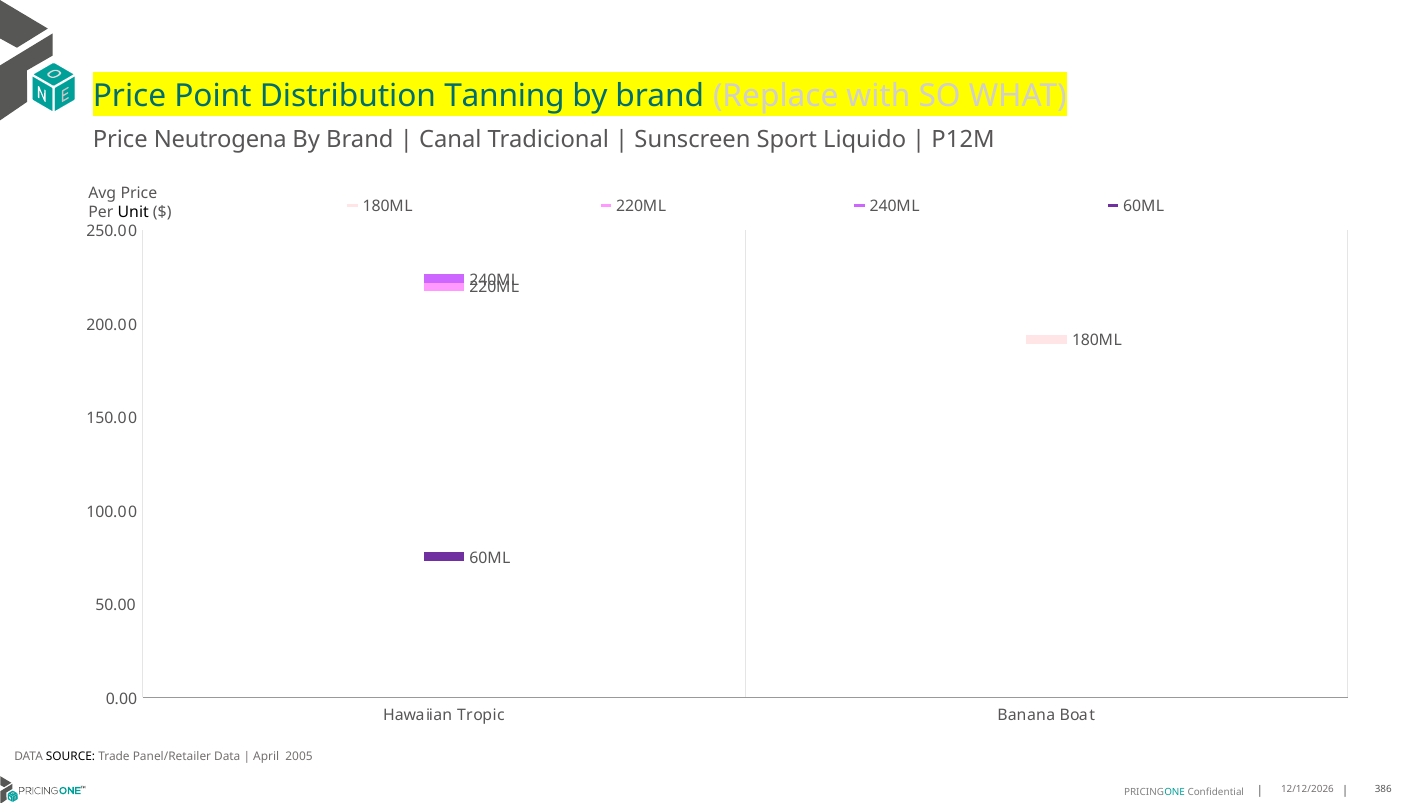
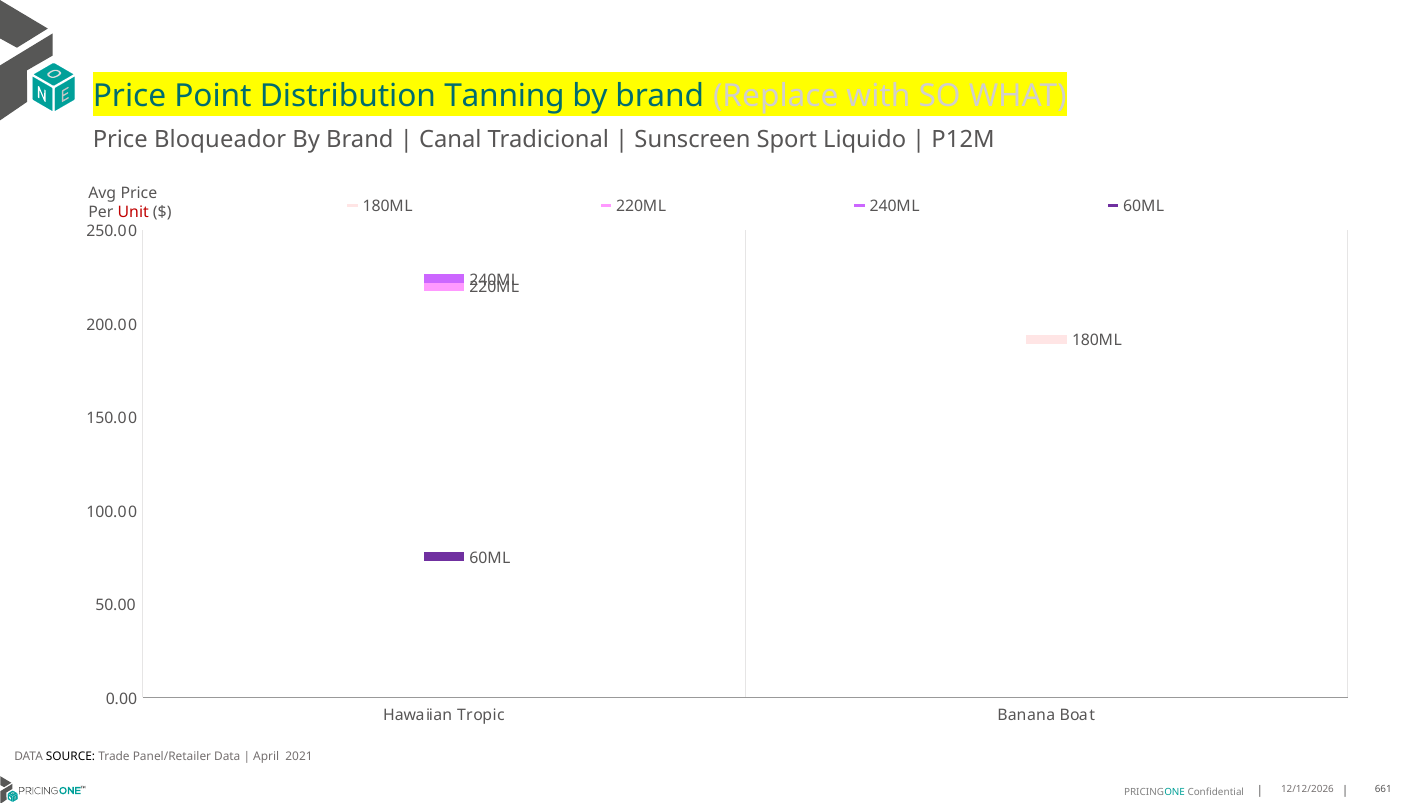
Neutrogena: Neutrogena -> Bloqueador (220, 139)
Unit colour: black -> red (133, 212)
2005: 2005 -> 2021 (299, 756)
386: 386 -> 661 (1383, 789)
